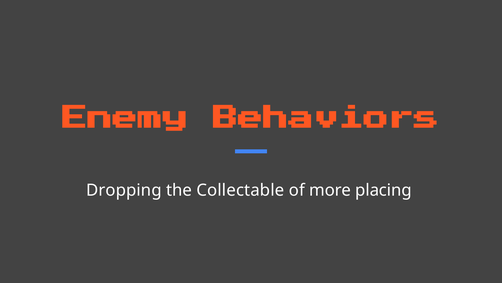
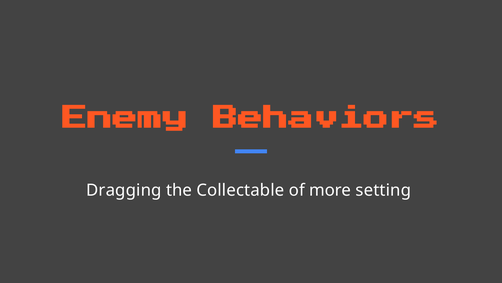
Dropping: Dropping -> Dragging (124, 190)
placing: placing -> setting (383, 190)
